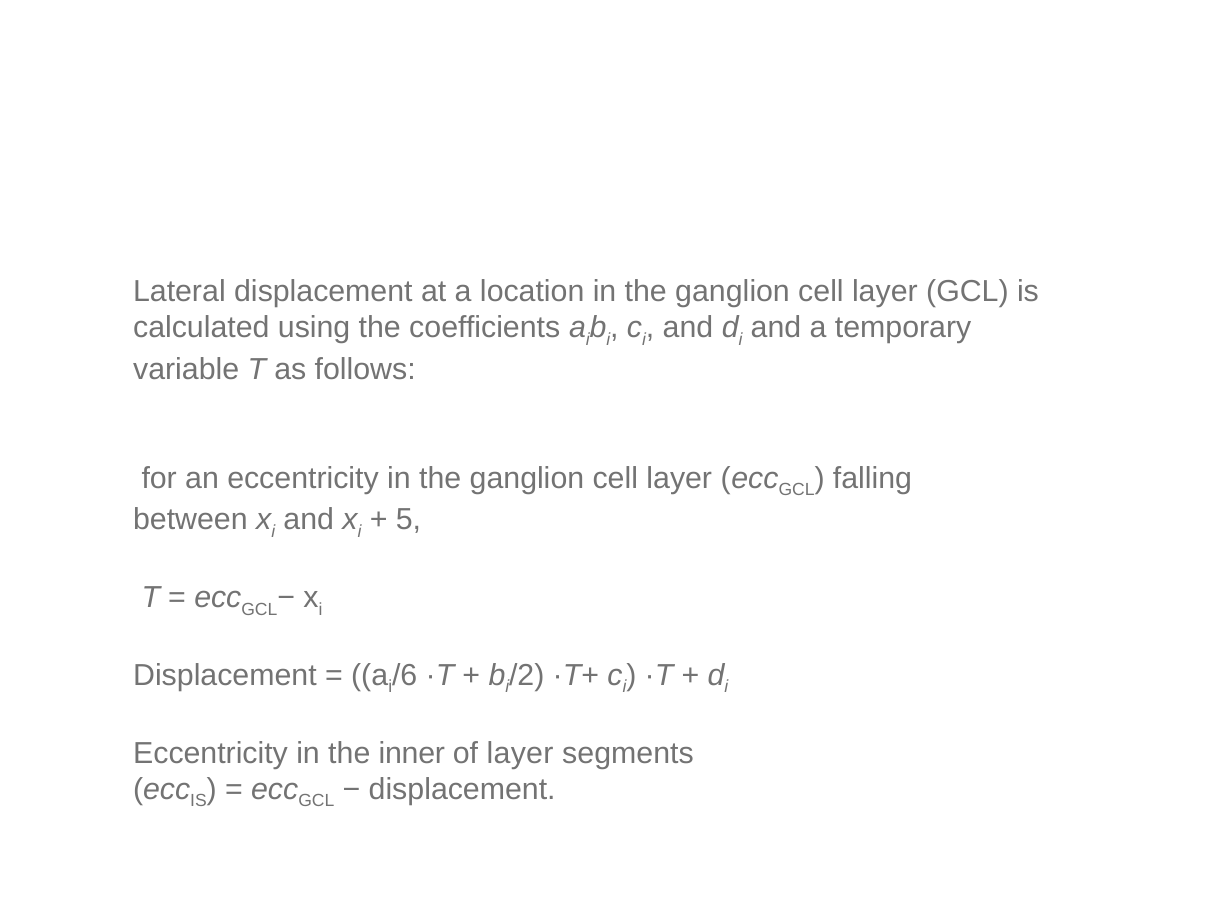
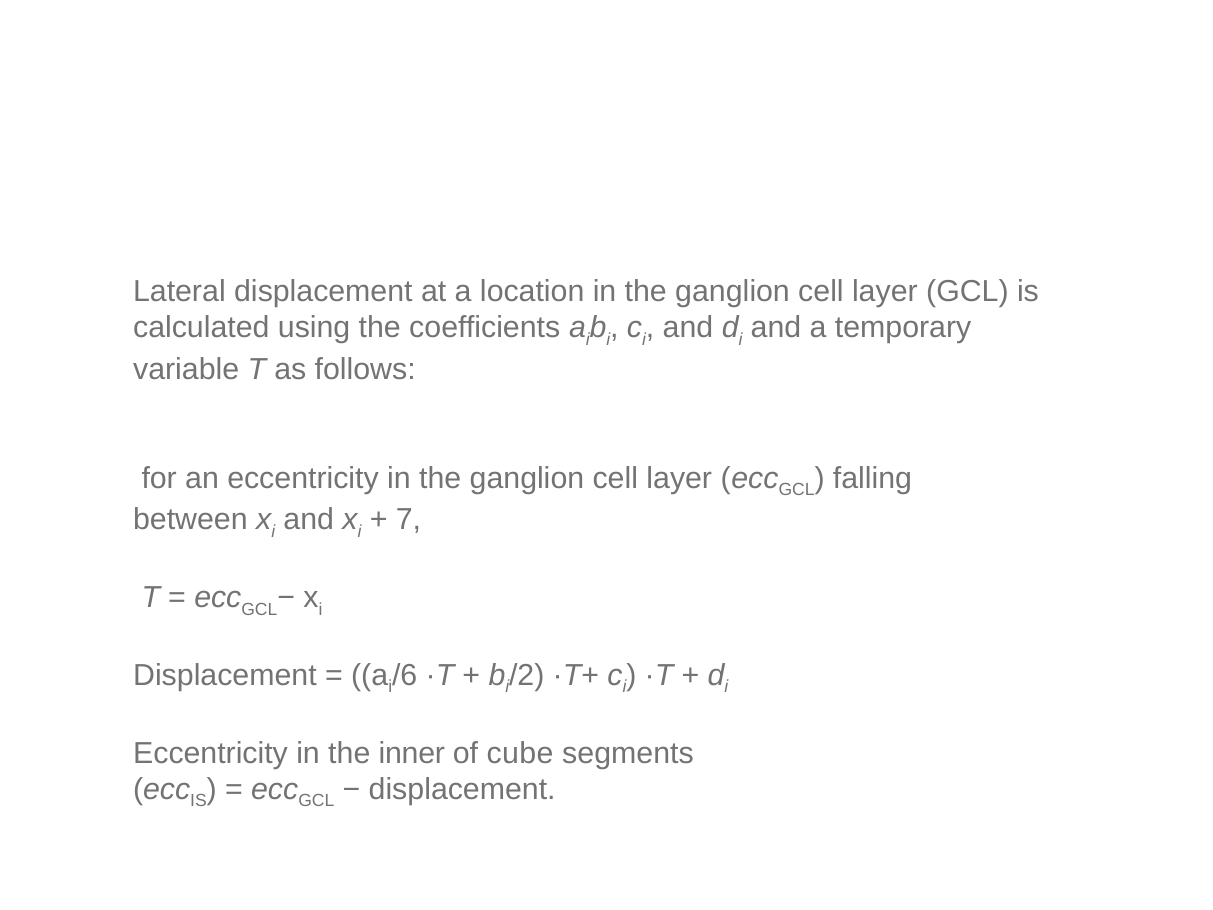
5: 5 -> 7 (408, 520)
of layer: layer -> cube (520, 753)
